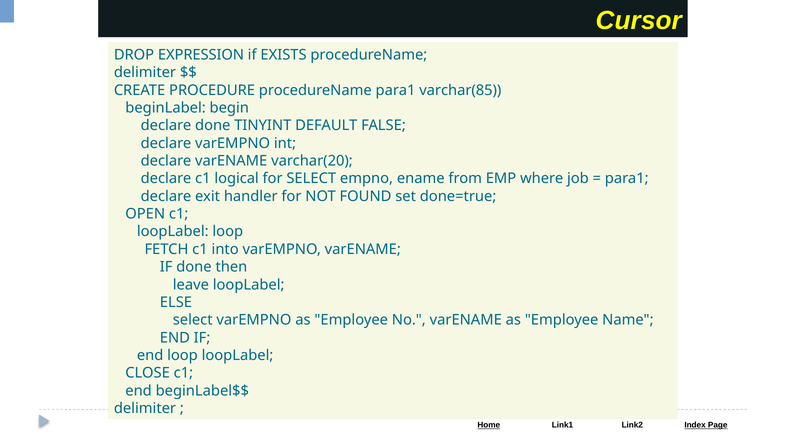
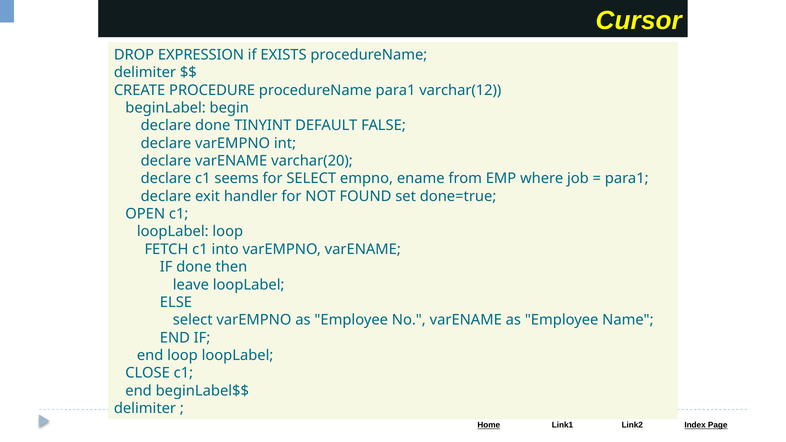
varchar(85: varchar(85 -> varchar(12 (460, 90)
logical: logical -> seems (237, 179)
